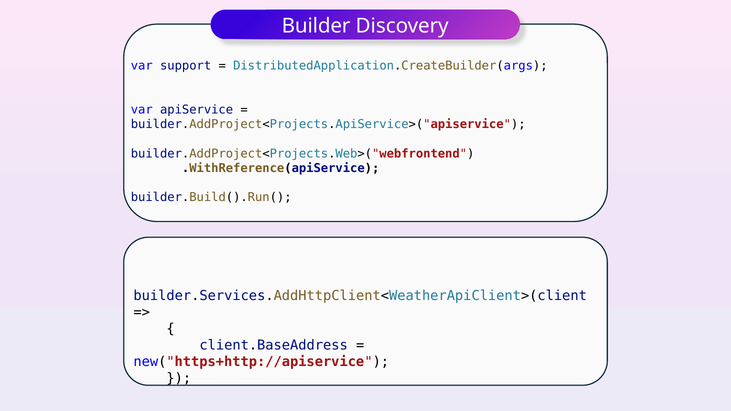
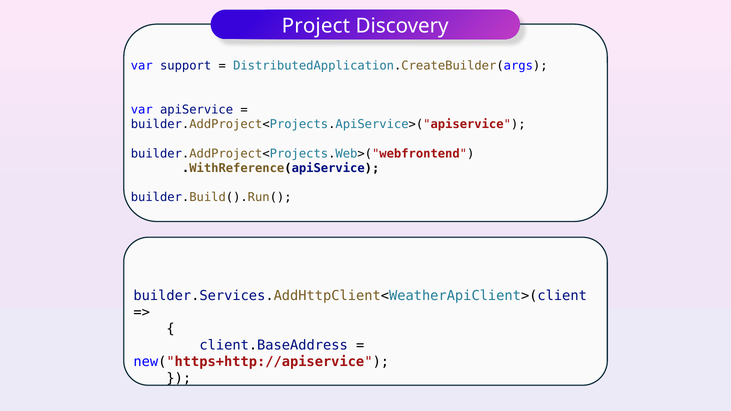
Builder: Builder -> Project (316, 26)
